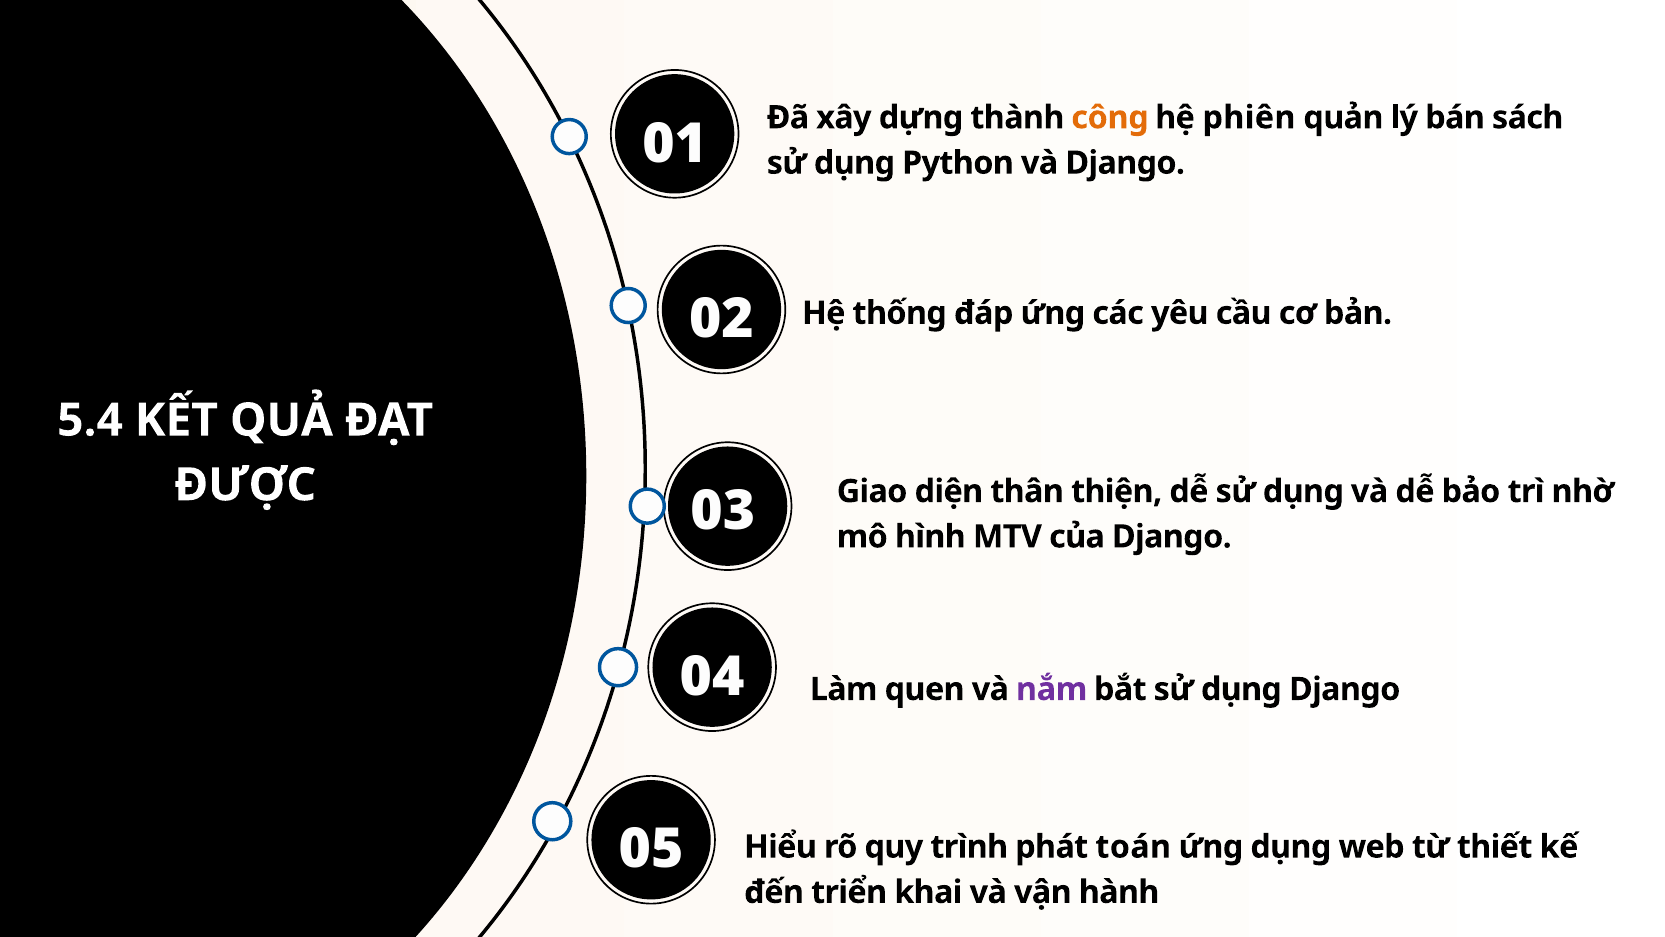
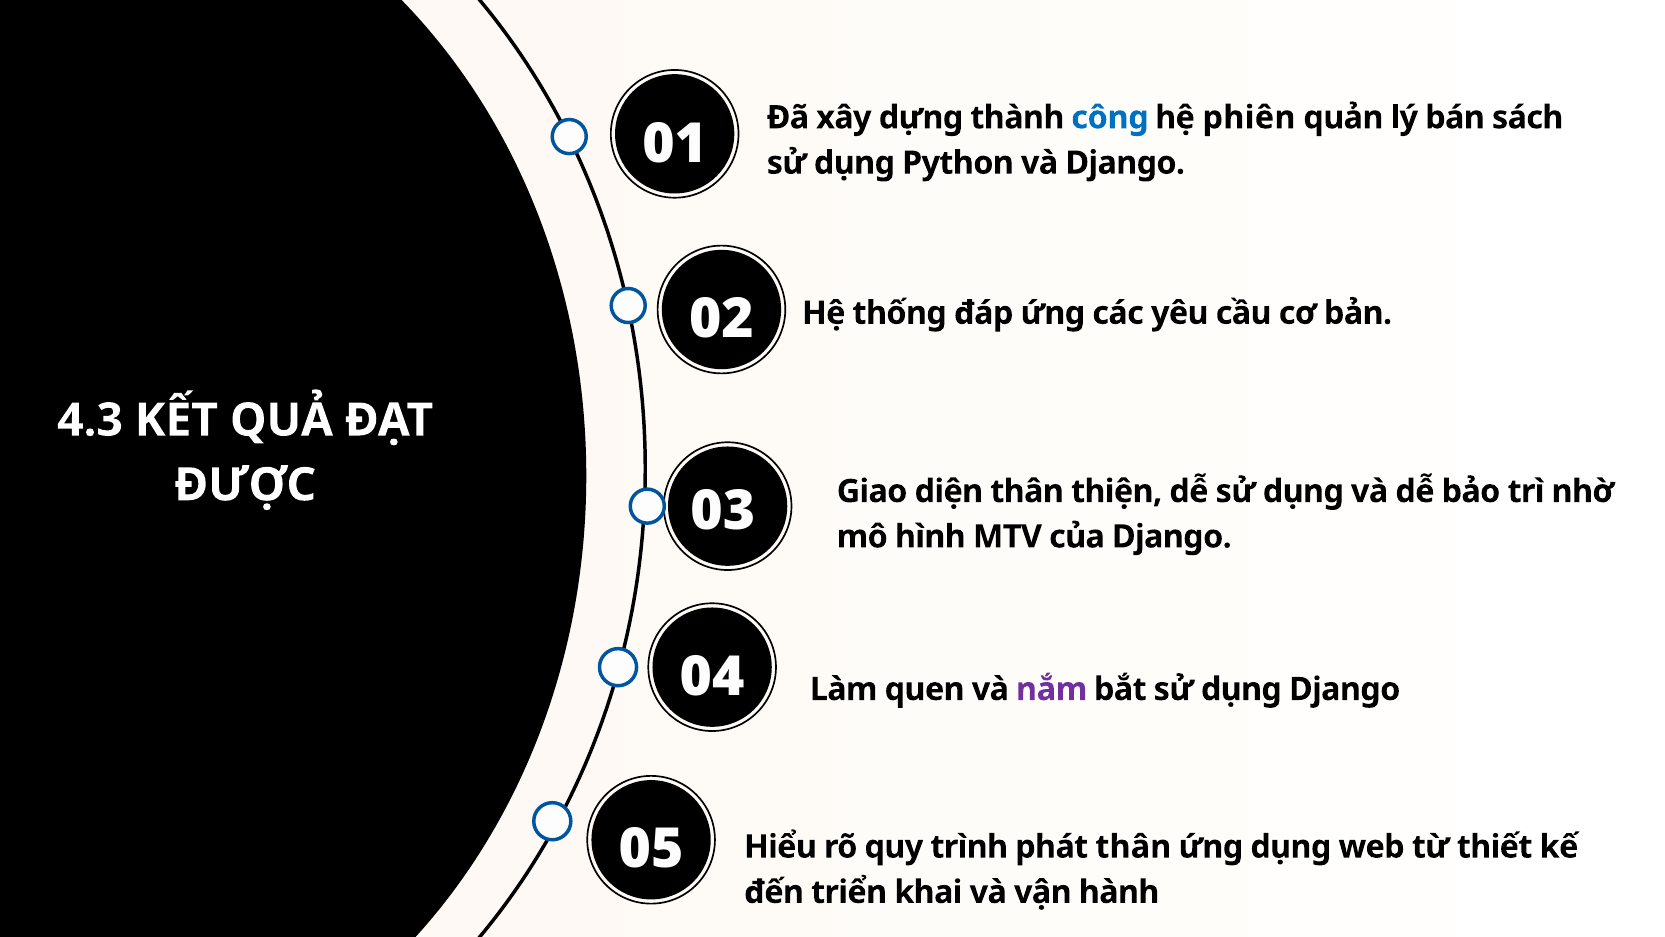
công colour: orange -> blue (1110, 118)
5.4: 5.4 -> 4.3 (90, 420)
phát toán: toán -> thân (1133, 847)
